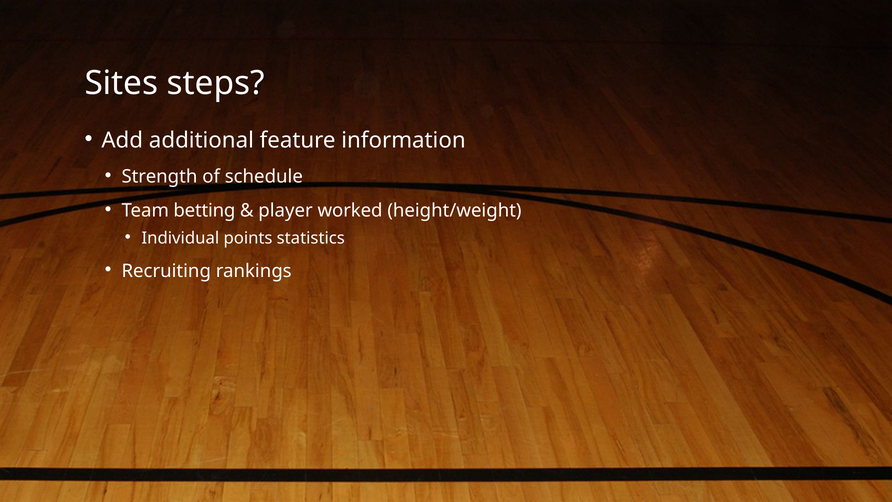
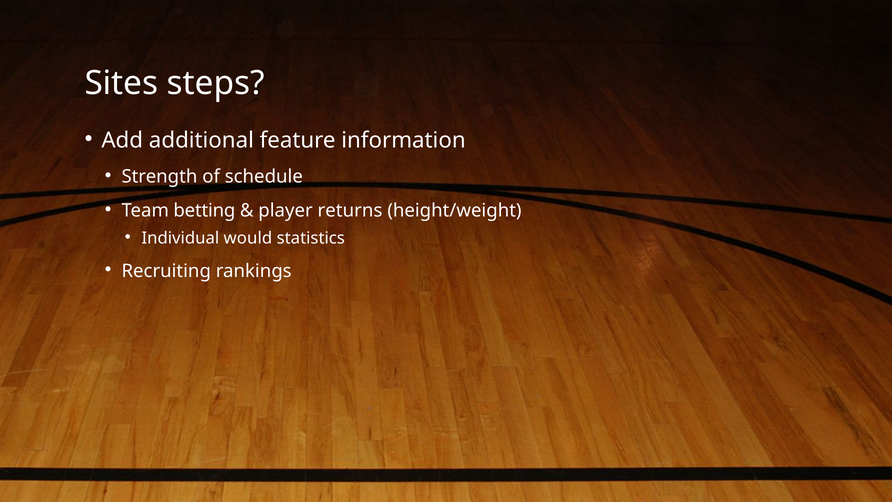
worked: worked -> returns (350, 211)
points: points -> would (248, 238)
